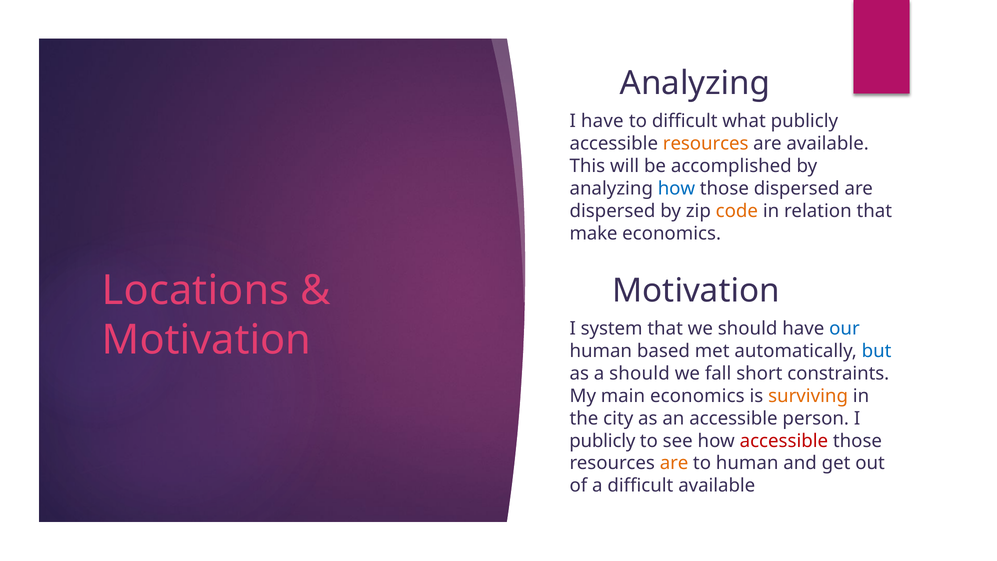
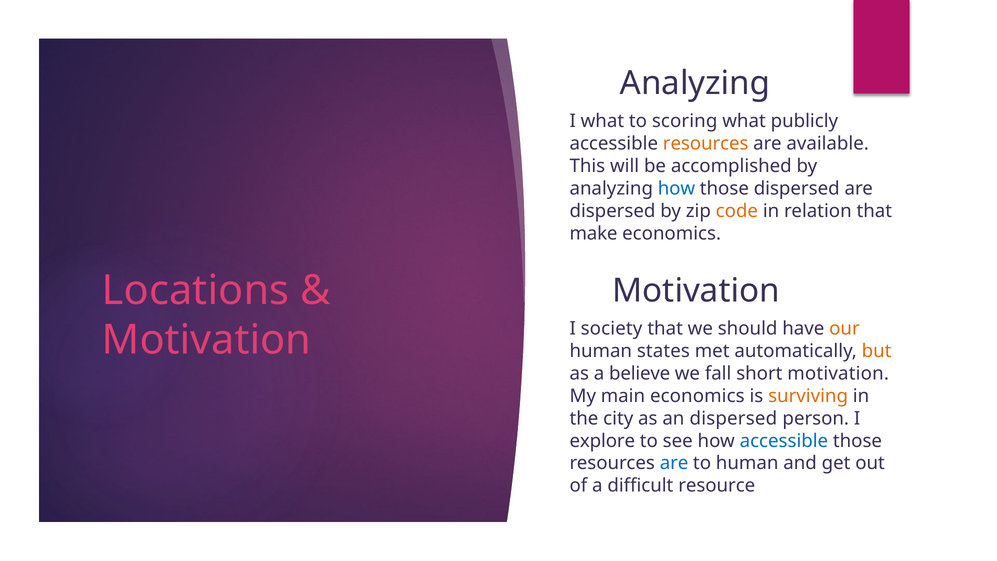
I have: have -> what (602, 121)
to difficult: difficult -> scoring (685, 121)
system: system -> society (612, 329)
our colour: blue -> orange (844, 329)
based: based -> states (663, 351)
but colour: blue -> orange (877, 351)
a should: should -> believe (640, 373)
short constraints: constraints -> motivation (838, 373)
an accessible: accessible -> dispersed (733, 418)
publicly: publicly -> explore (602, 441)
accessible colour: red -> blue (784, 441)
are colour: orange -> blue (674, 463)
difficult available: available -> resource (717, 486)
